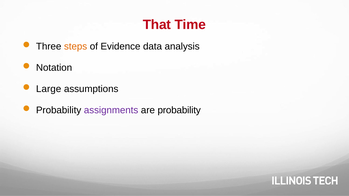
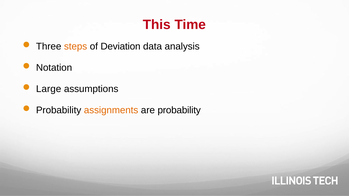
That: That -> This (157, 25)
Evidence: Evidence -> Deviation (121, 47)
assignments colour: purple -> orange (111, 110)
